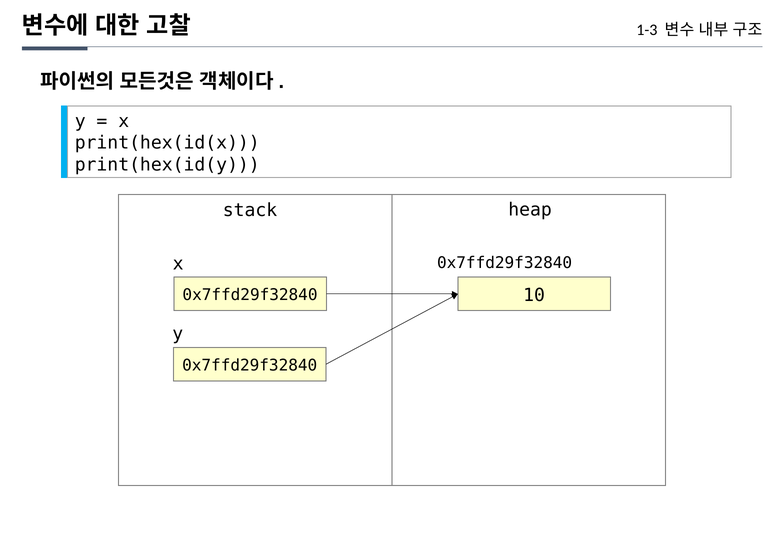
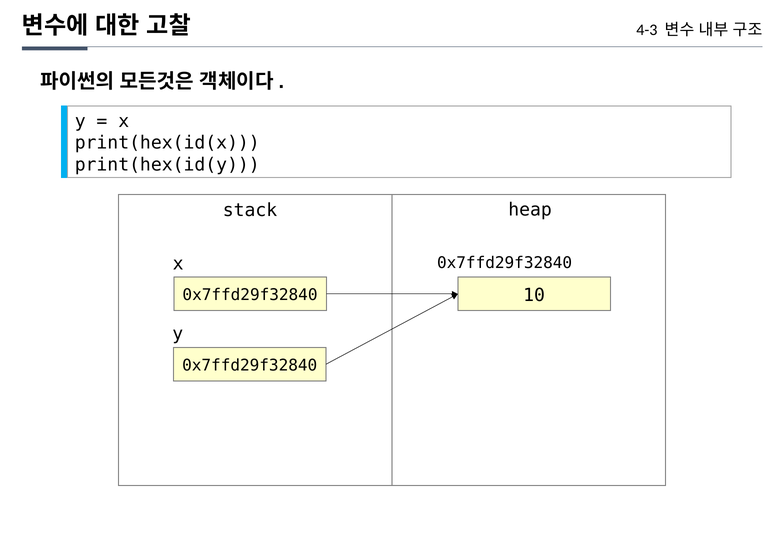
1-3: 1-3 -> 4-3 (647, 30)
